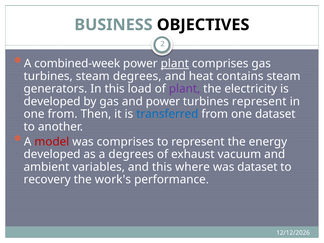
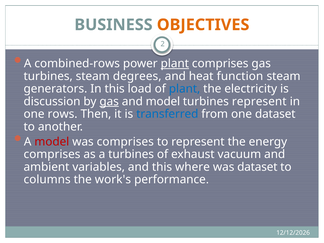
OBJECTIVES colour: black -> orange (203, 25)
combined-week: combined-week -> combined-rows (77, 64)
contains: contains -> function (240, 76)
plant colour: purple -> blue (185, 89)
developed: developed -> discussion (52, 101)
gas underline: none -> present (109, 101)
and power: power -> model (163, 101)
one from: from -> rows (63, 114)
developed: developed -> comprises (52, 154)
a degrees: degrees -> turbines (131, 154)
recovery: recovery -> columns (47, 180)
